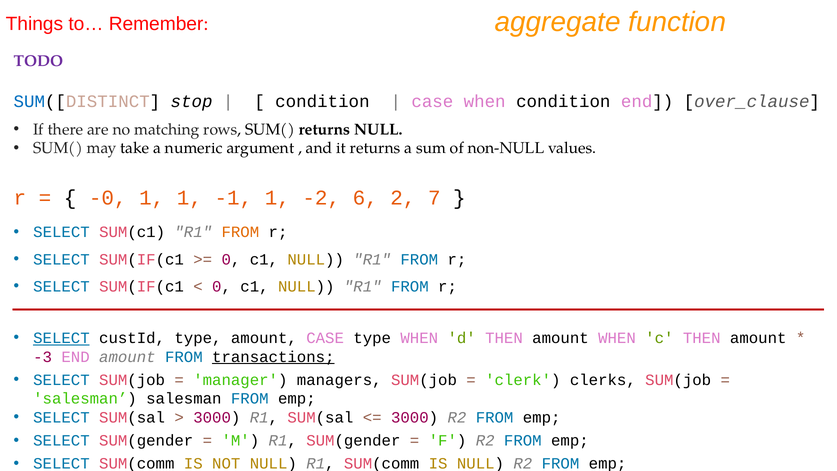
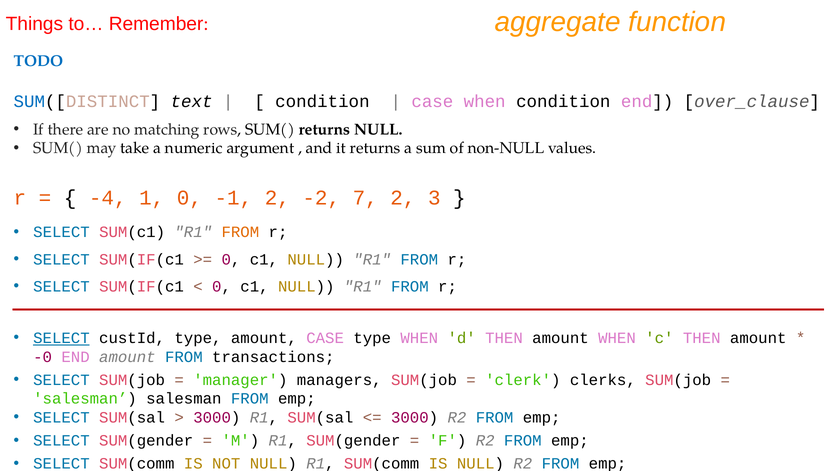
TODO colour: purple -> blue (39, 61)
stop: stop -> text (192, 101)
-0: -0 -> -4 (108, 198)
1 1: 1 -> 0 (189, 198)
-1 1: 1 -> 2 (277, 198)
6: 6 -> 7 (365, 198)
7: 7 -> 3 (434, 198)
-3: -3 -> -0 (43, 357)
transactions underline: present -> none (273, 357)
